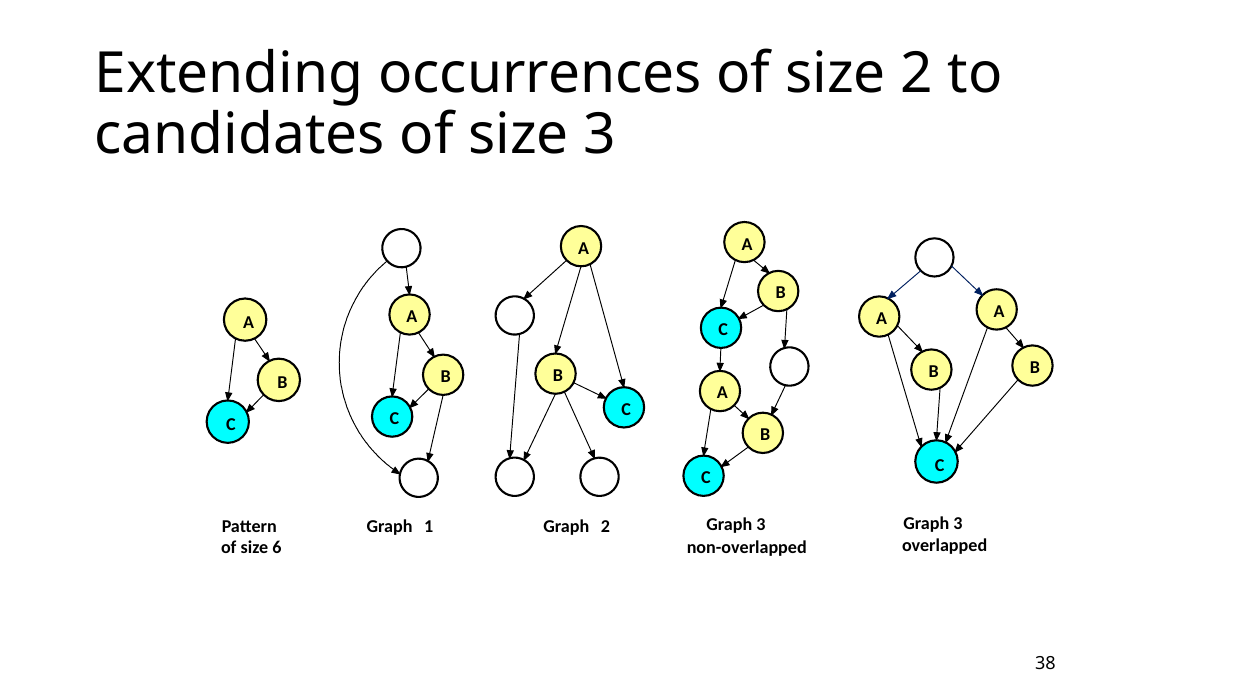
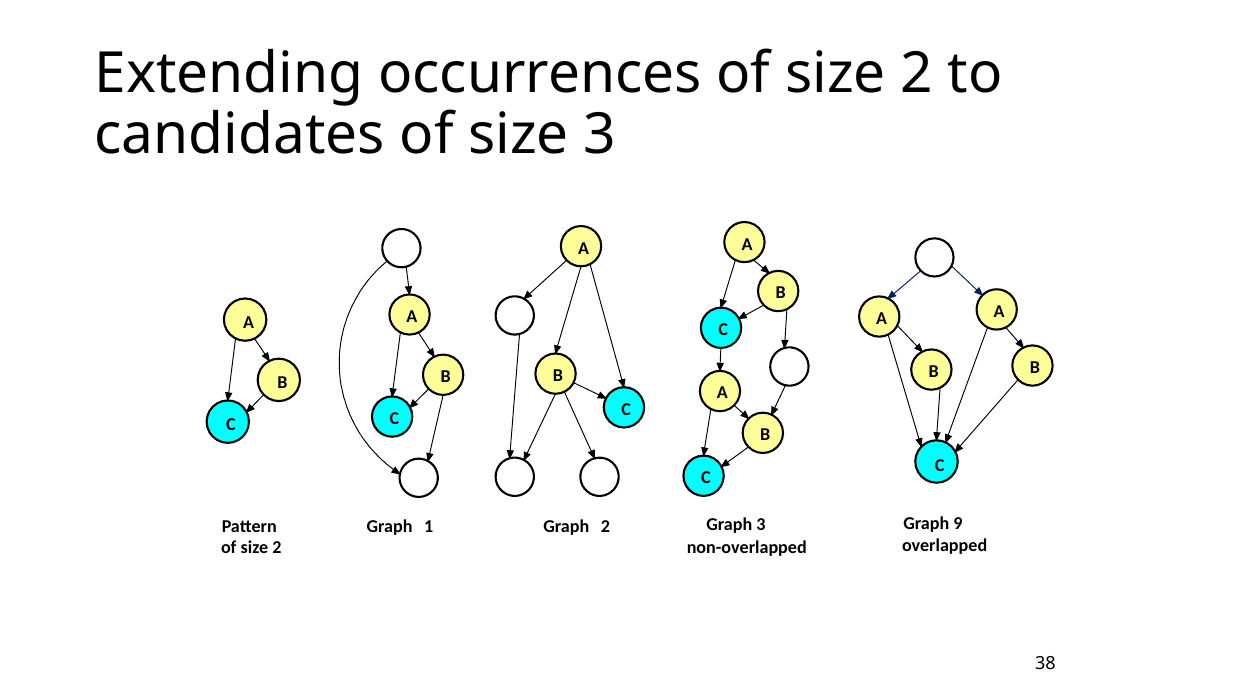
3: 3 -> 9 (958, 524)
6: 6 -> 2 (277, 548)
